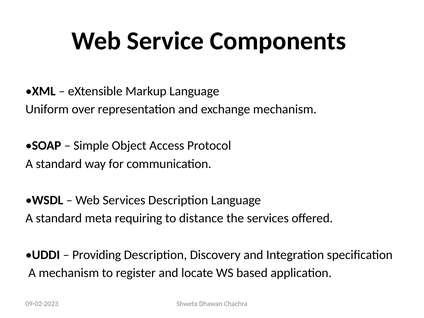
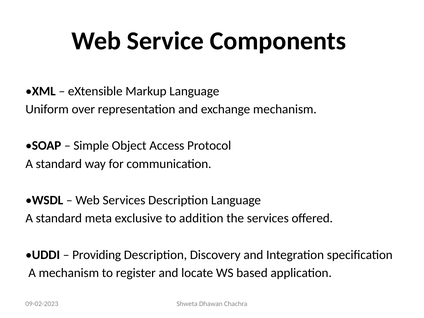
requiring: requiring -> exclusive (139, 218)
distance: distance -> addition (201, 218)
